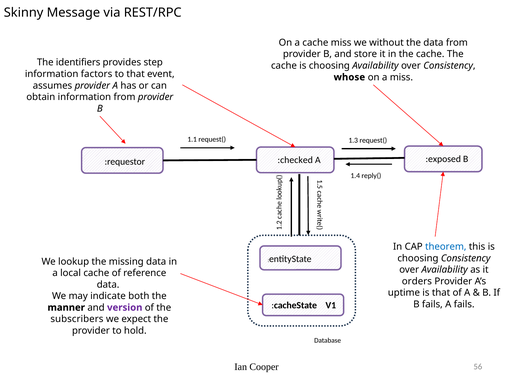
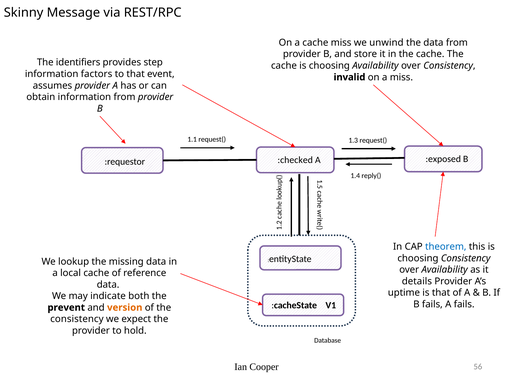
without: without -> unwind (386, 43)
whose: whose -> invalid (349, 77)
orders: orders -> details (417, 282)
manner: manner -> prevent (66, 308)
version colour: purple -> orange (125, 308)
subscribers: subscribers -> consistency (77, 320)
